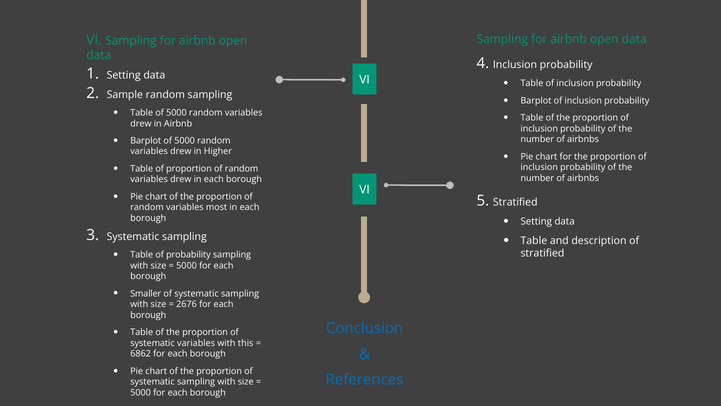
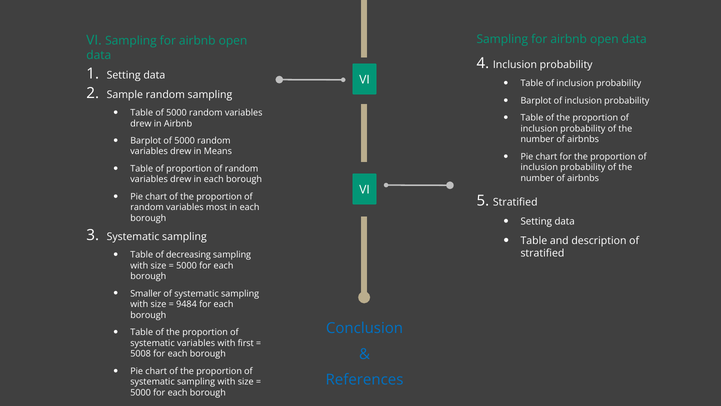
Higher: Higher -> Means (218, 151)
of probability: probability -> decreasing (188, 255)
2676: 2676 -> 9484 (186, 304)
this: this -> first (246, 343)
6862: 6862 -> 5008 (141, 354)
